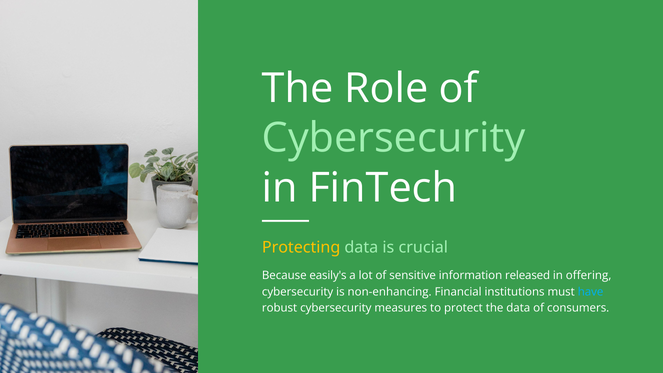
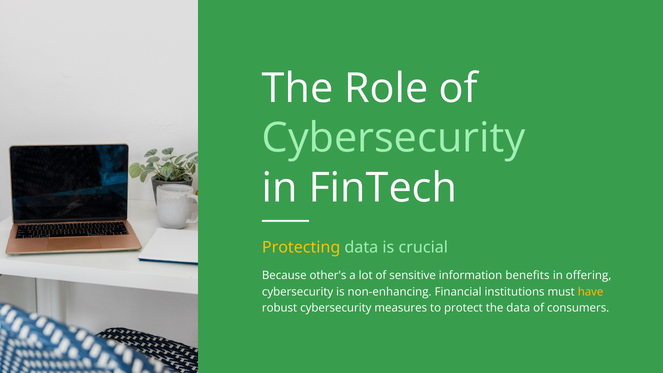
easily's: easily's -> other's (328, 276)
released: released -> benefits (527, 276)
have colour: light blue -> yellow (591, 292)
